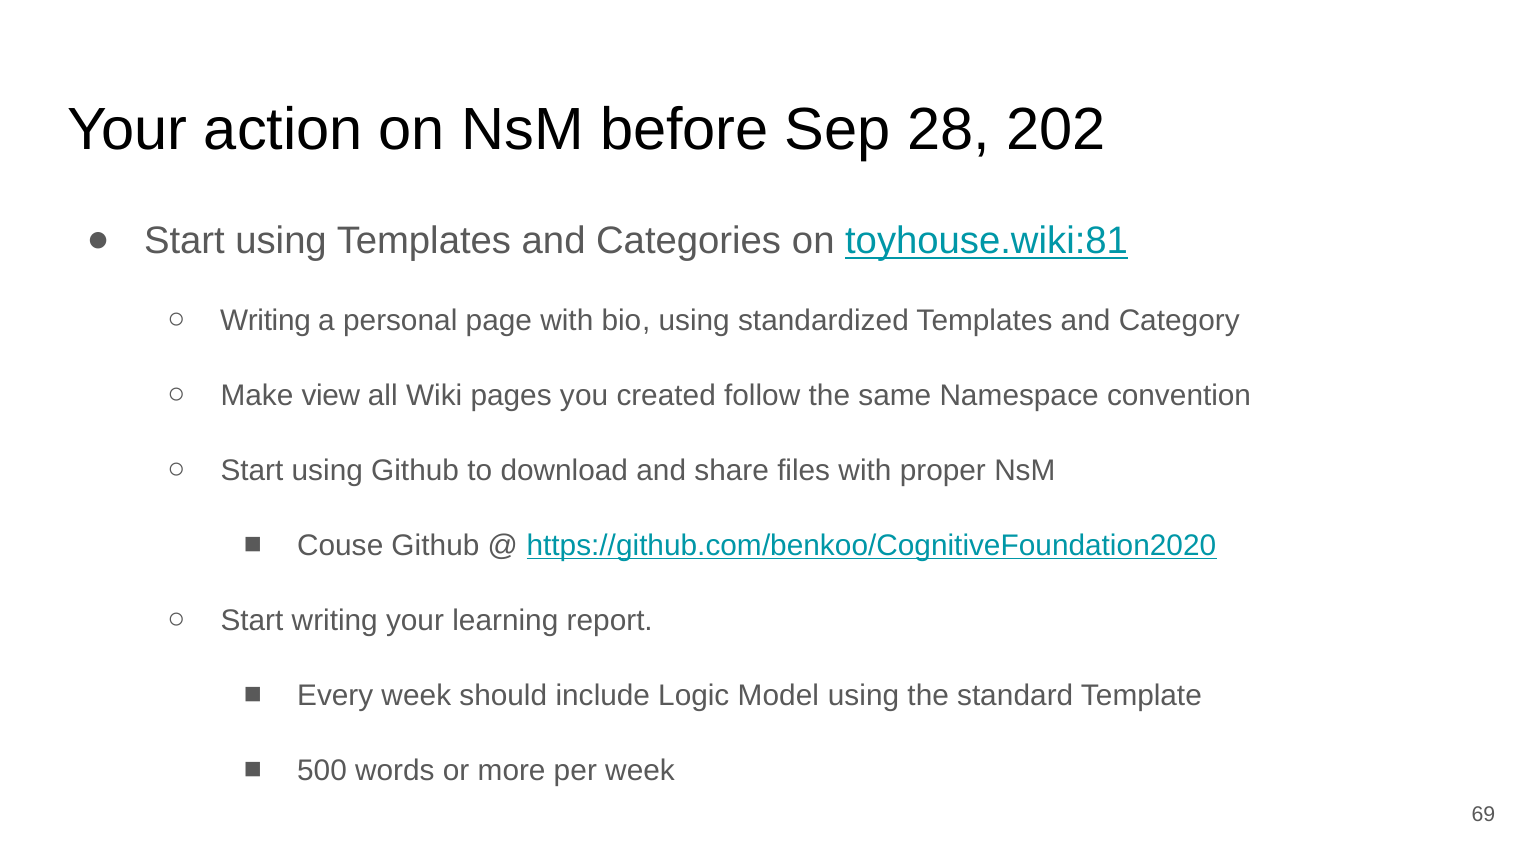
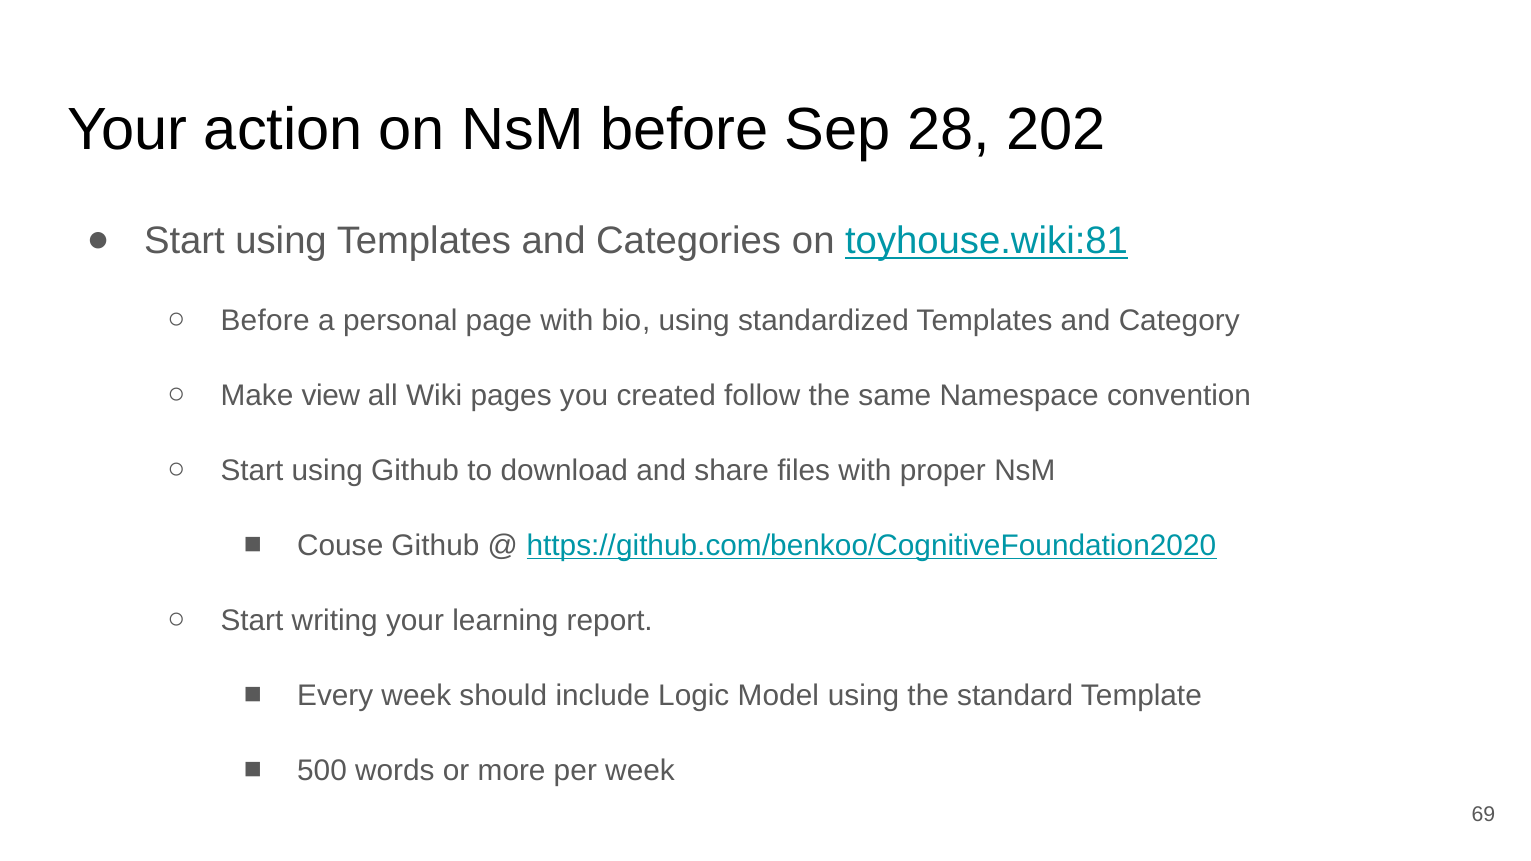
Writing: Writing -> Before (265, 320)
